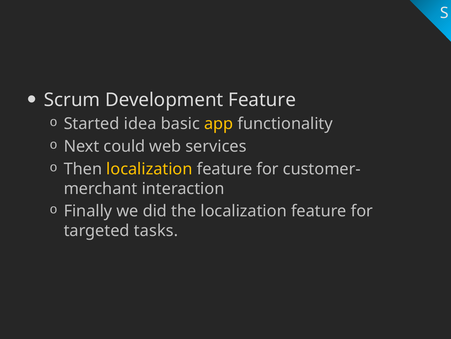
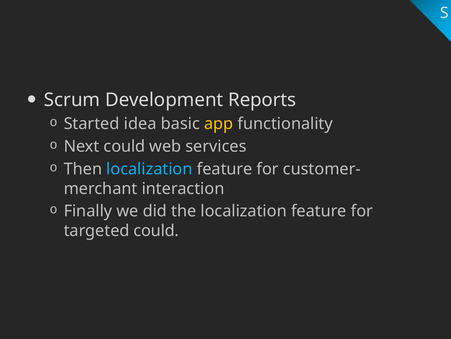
Development Feature: Feature -> Reports (262, 100)
localization colour: yellow -> light blue (149, 169)
targeted tasks: tasks -> could (156, 230)
